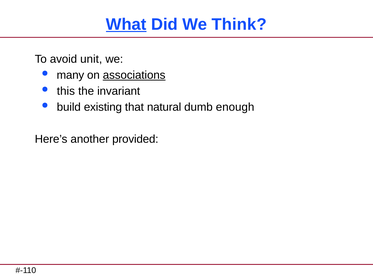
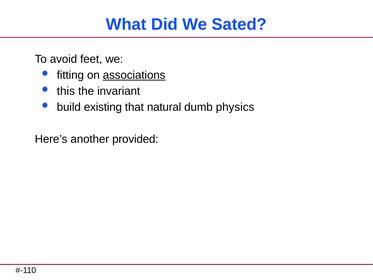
What underline: present -> none (126, 24)
Think: Think -> Sated (239, 24)
unit: unit -> feet (91, 59)
many: many -> fitting (70, 75)
enough: enough -> physics (235, 107)
